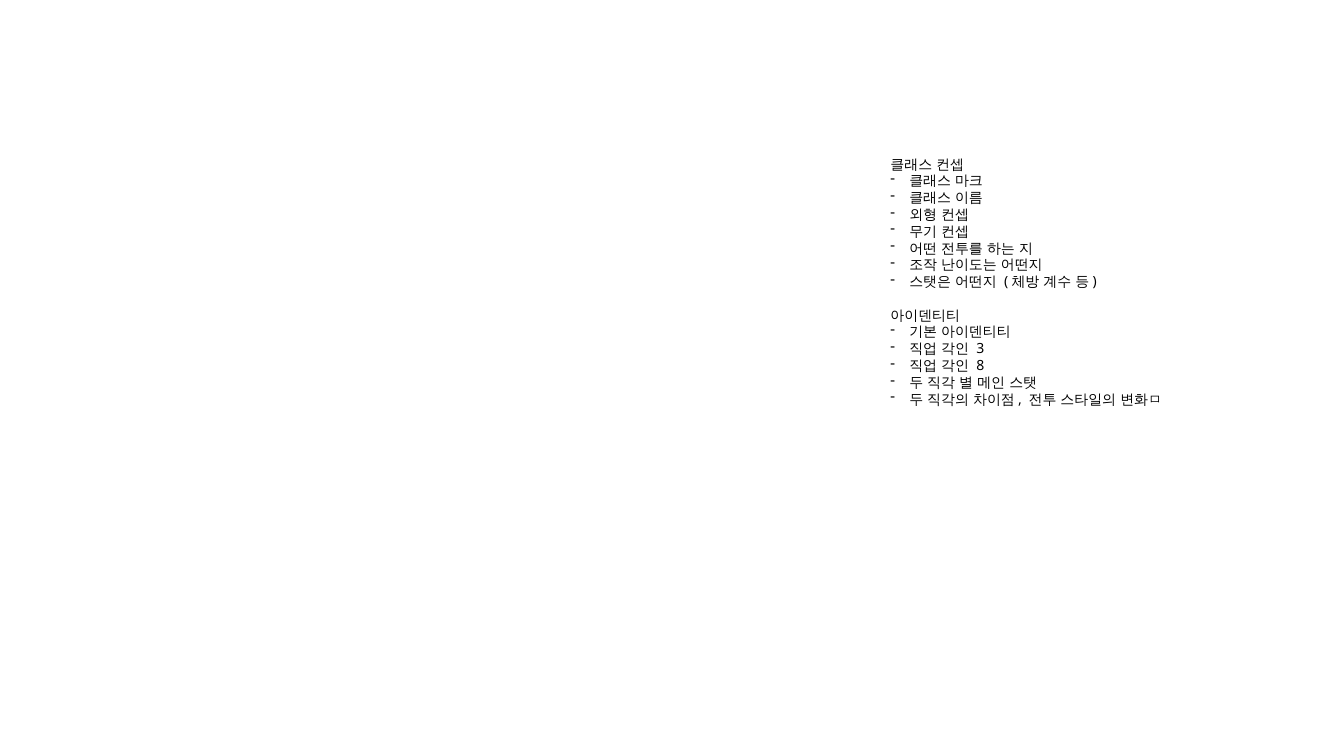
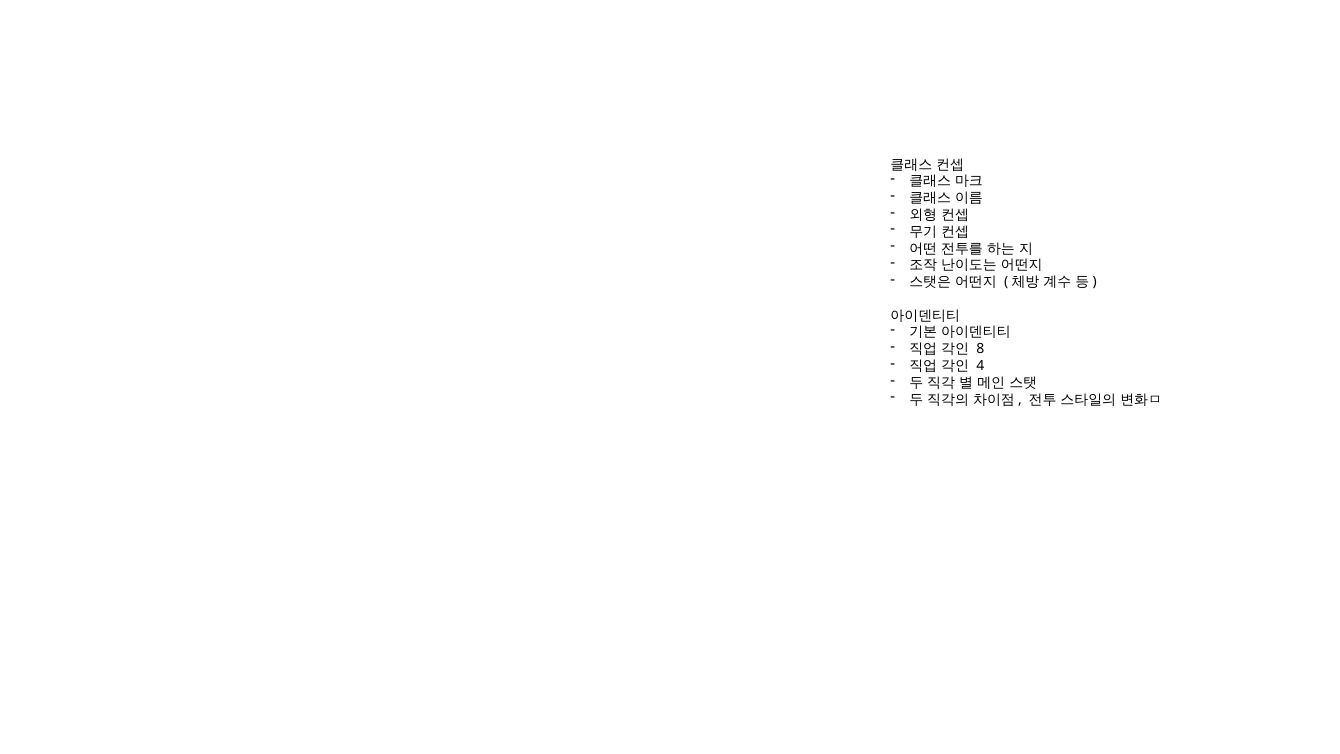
3: 3 -> 8 (980, 349)
8: 8 -> 4 (980, 366)
